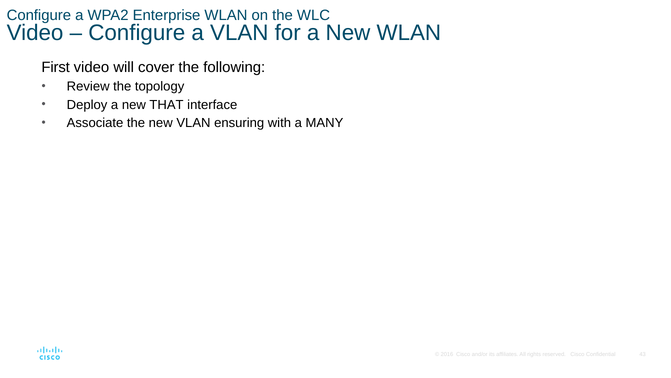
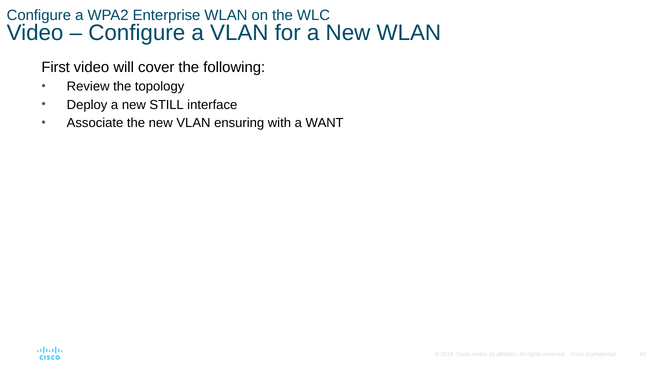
THAT: THAT -> STILL (167, 105)
MANY: MANY -> WANT (325, 123)
